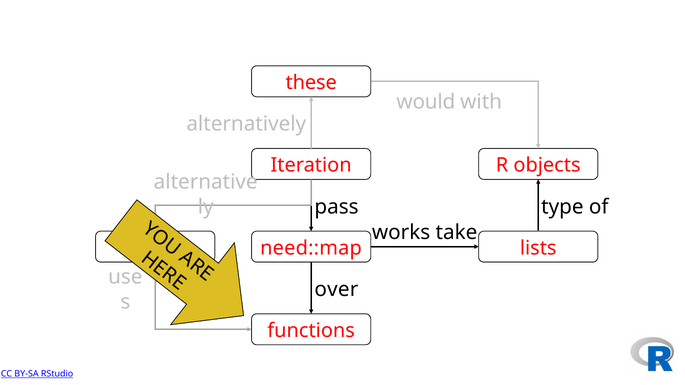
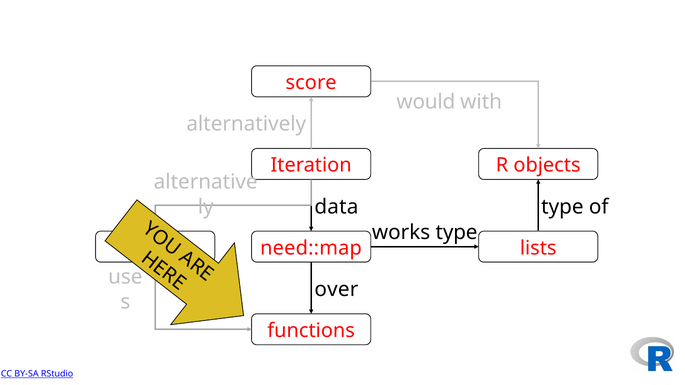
these: these -> score (311, 83)
pass: pass -> data (336, 207)
works take: take -> type (457, 233)
